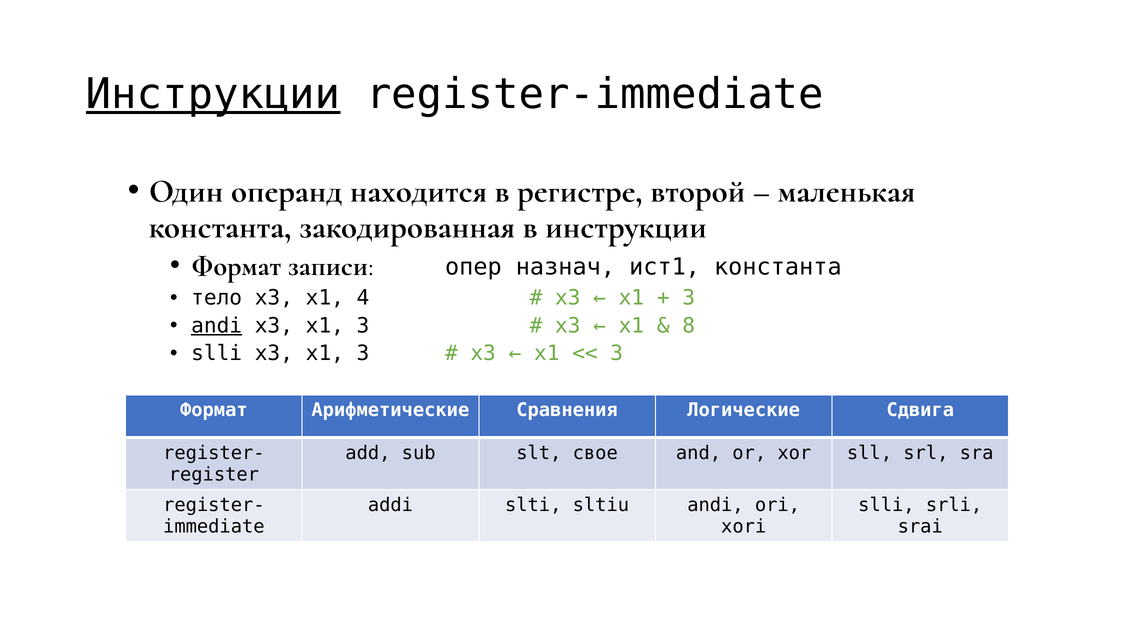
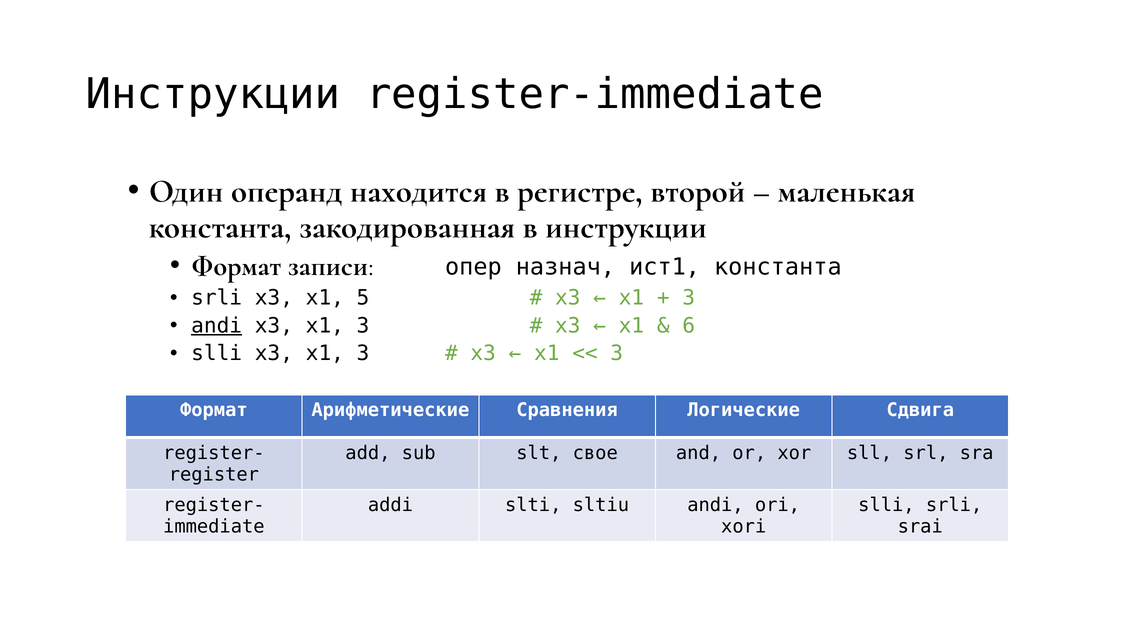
Инструкции underline: present -> none (213, 94)
тело: тело -> srli (217, 298)
4: 4 -> 5 (363, 298)
8: 8 -> 6 (689, 326)
